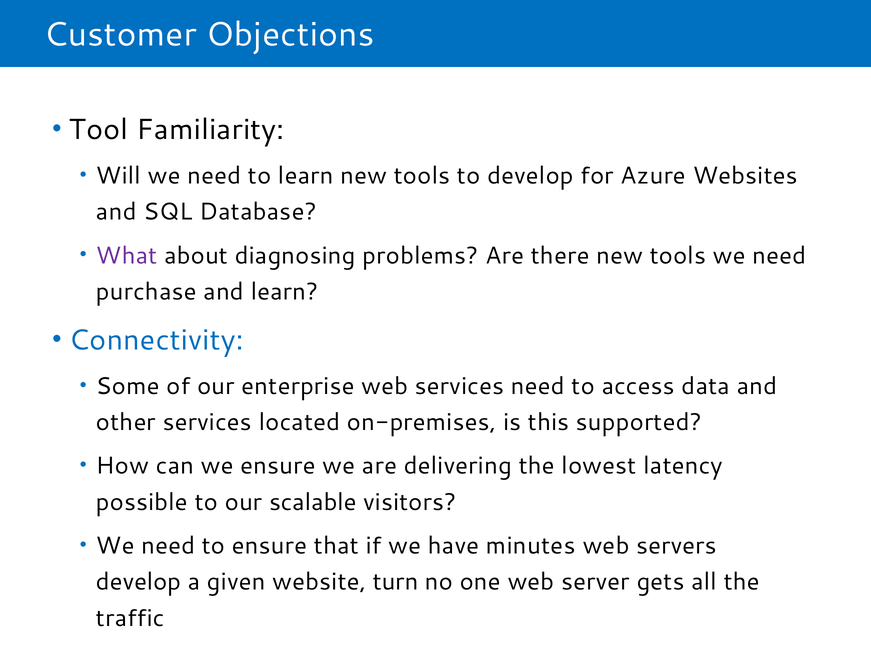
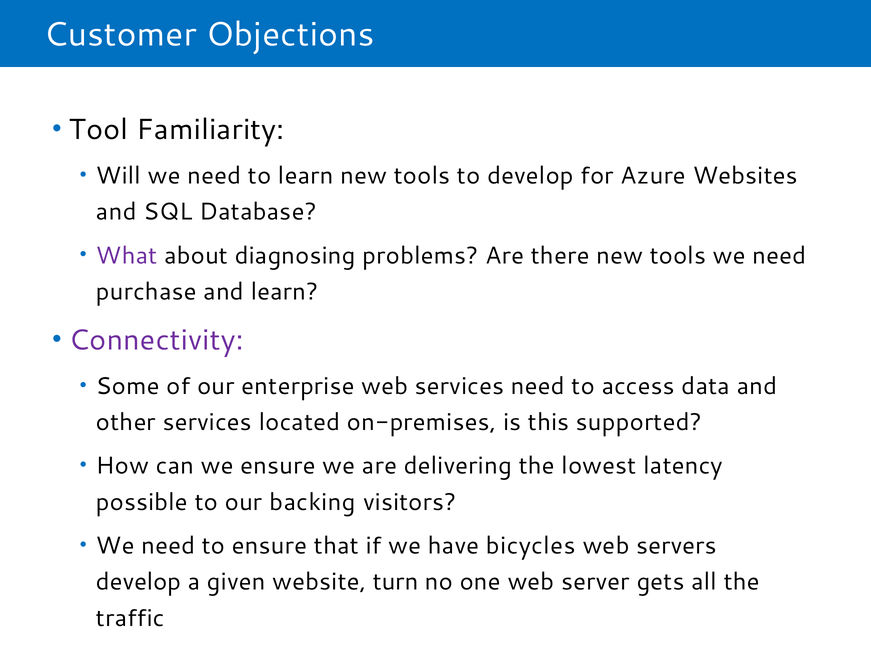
Connectivity colour: blue -> purple (156, 340)
scalable: scalable -> backing (313, 502)
minutes: minutes -> bicycles (531, 546)
